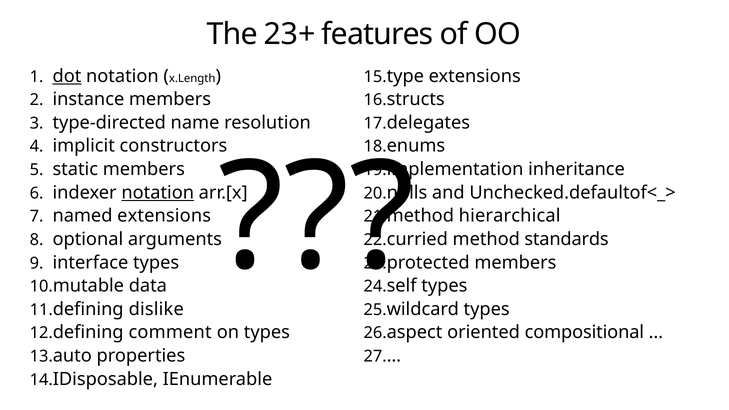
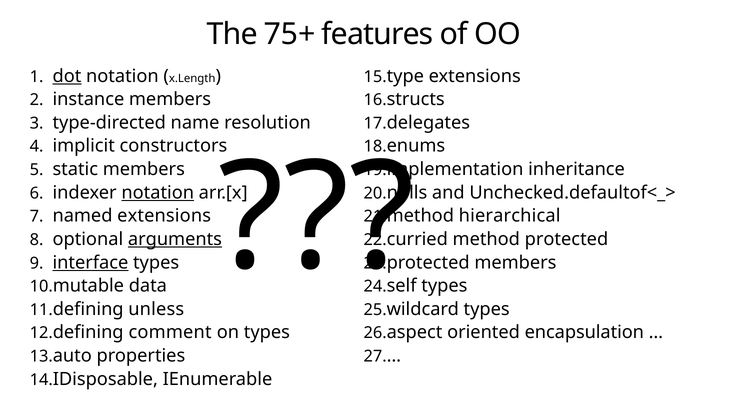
23+: 23+ -> 75+ (290, 34)
standards: standards -> protected (566, 239)
arguments underline: none -> present (175, 239)
interface underline: none -> present (90, 263)
dislike: dislike -> unless (156, 309)
compositional: compositional -> encapsulation (584, 332)
